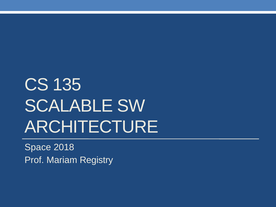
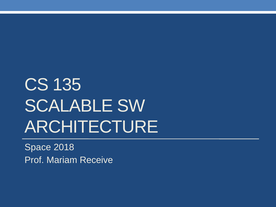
Registry: Registry -> Receive (96, 160)
